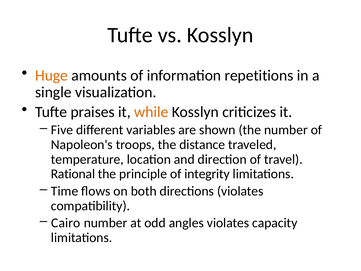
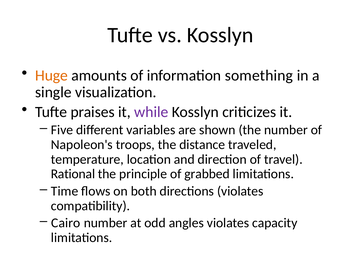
repetitions: repetitions -> something (259, 75)
while colour: orange -> purple (151, 112)
integrity: integrity -> grabbed (207, 174)
